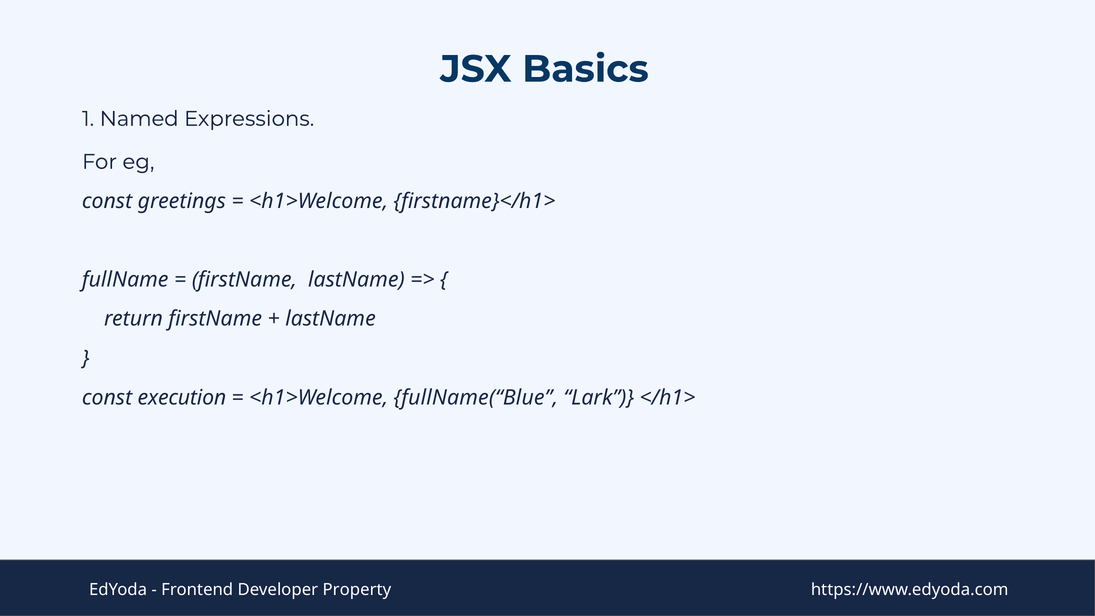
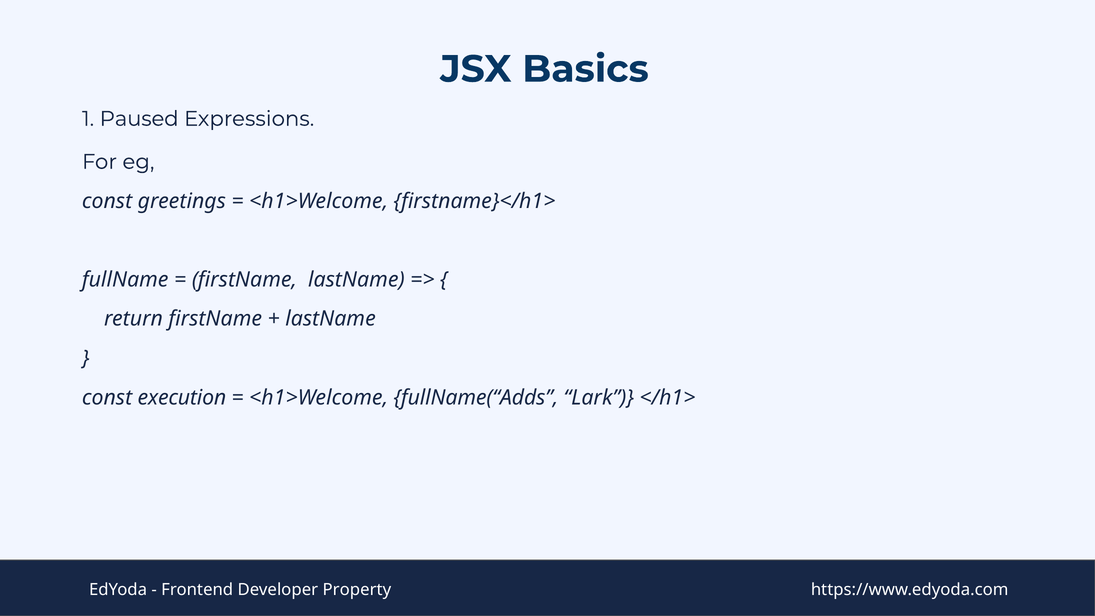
Named: Named -> Paused (139, 119)
fullName(“Blue: fullName(“Blue -> fullName(“Adds (476, 397)
